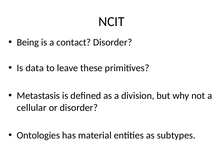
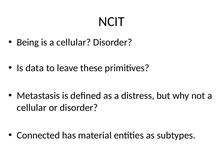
is a contact: contact -> cellular (74, 42)
division: division -> distress (138, 96)
Ontologies: Ontologies -> Connected (38, 136)
